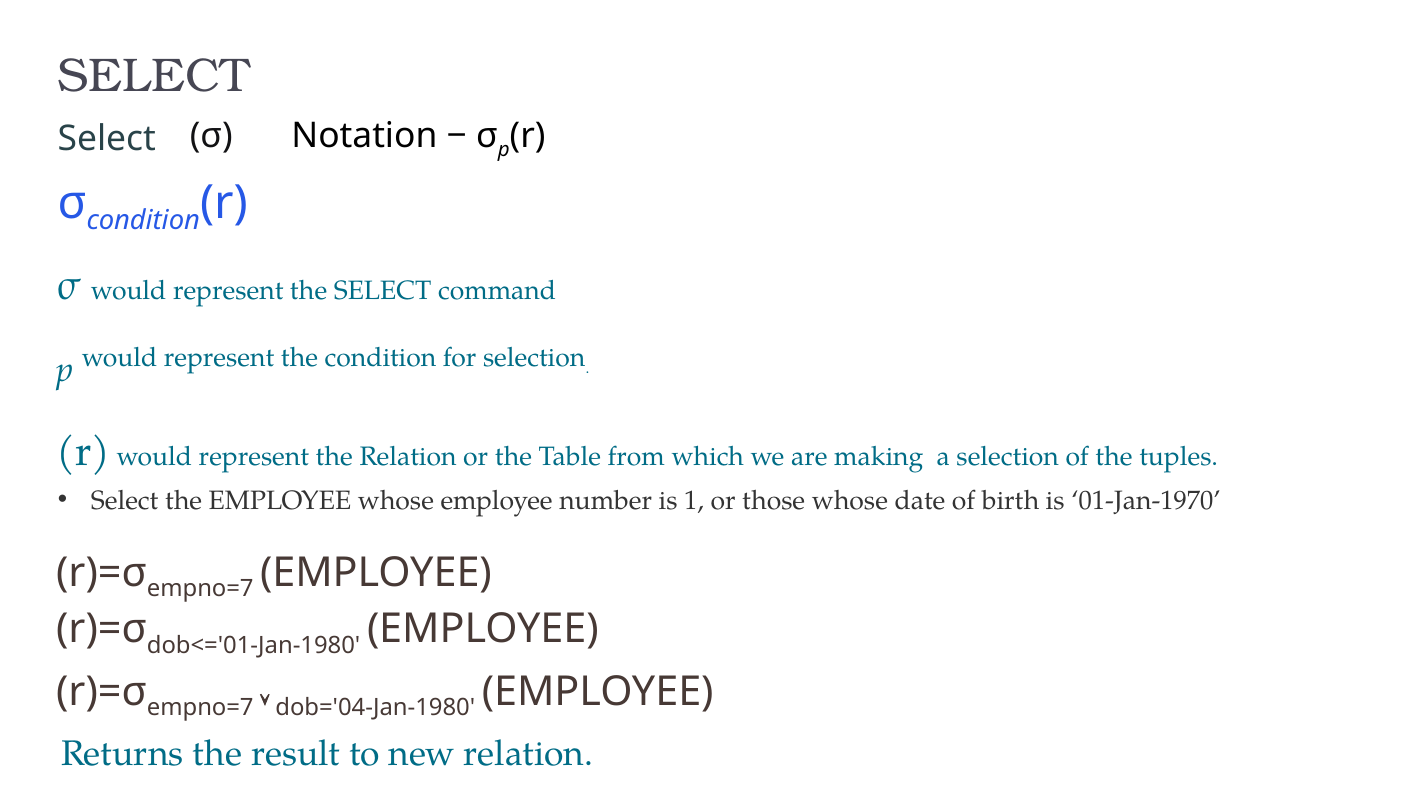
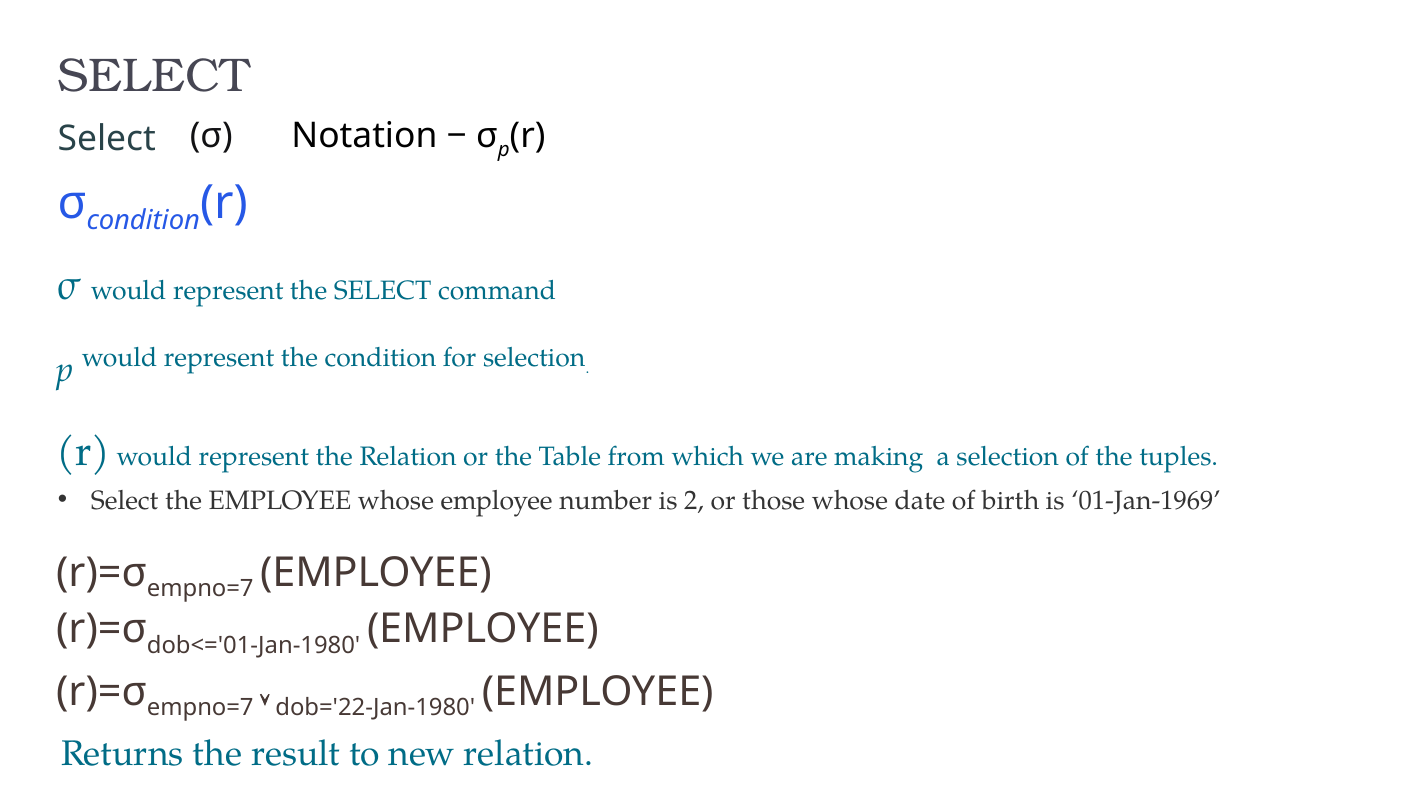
1: 1 -> 2 (694, 501)
01-Jan-1970: 01-Jan-1970 -> 01-Jan-1969 (1146, 501)
dob='04-Jan-1980: dob='04-Jan-1980 -> dob='22-Jan-1980 (375, 708)
